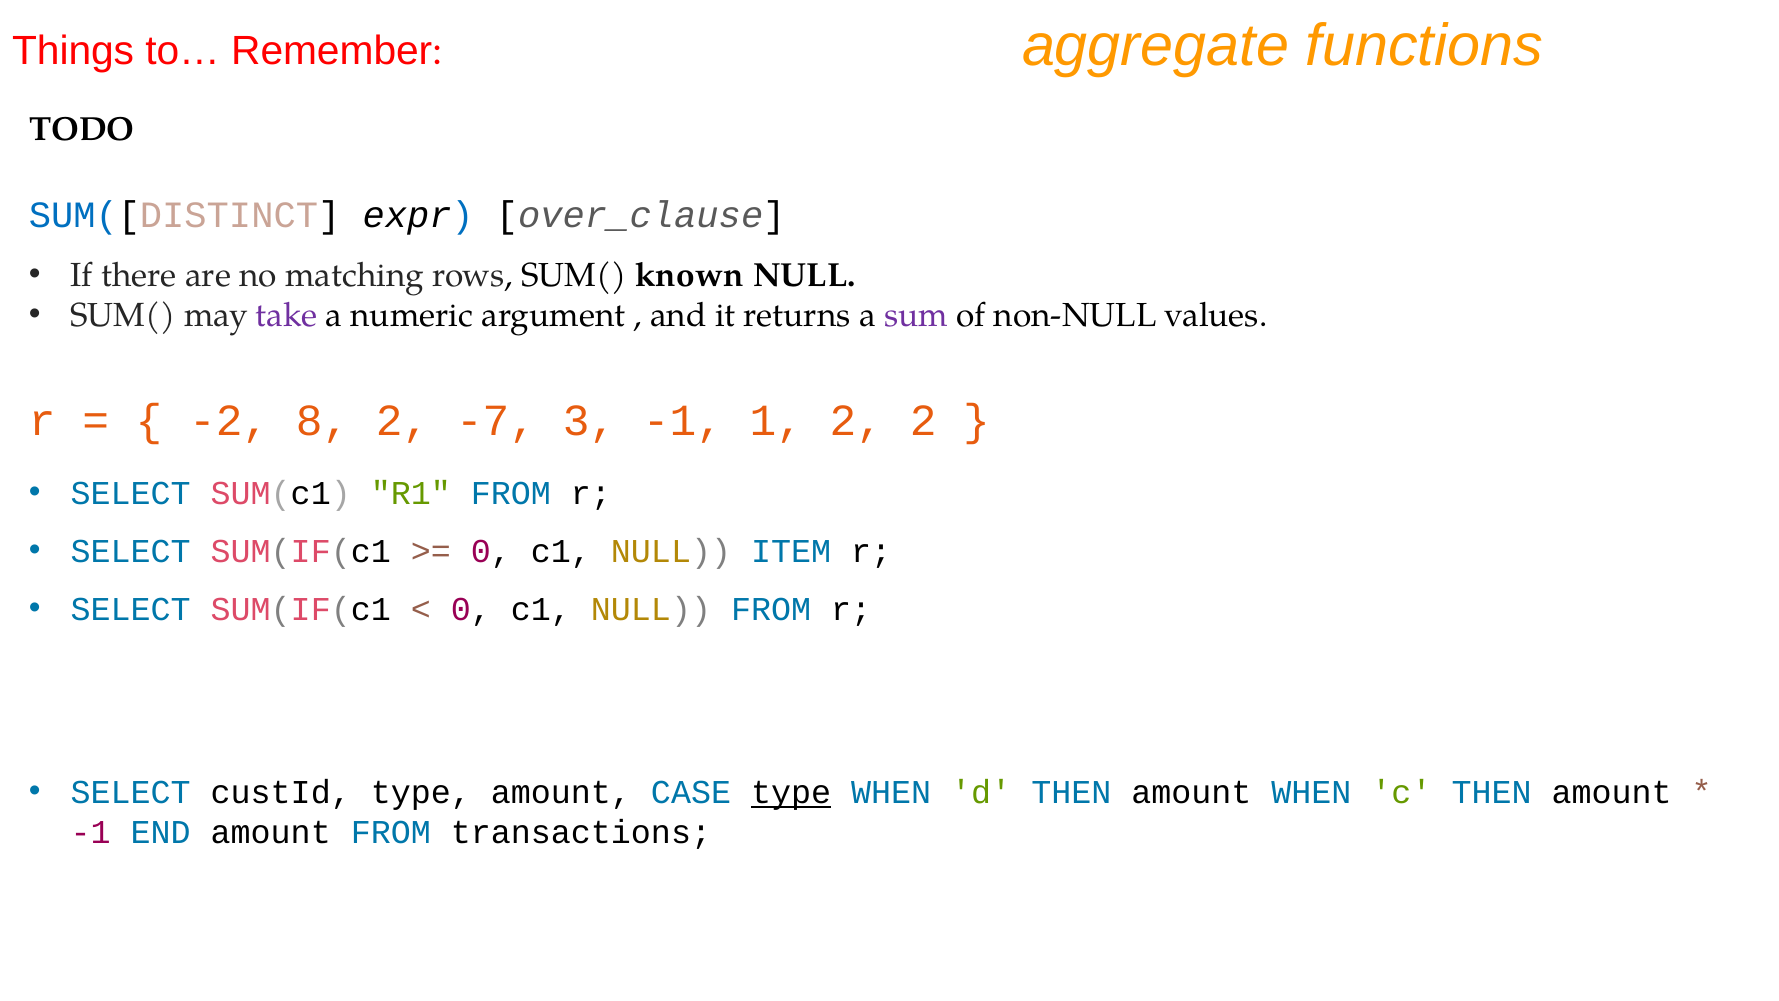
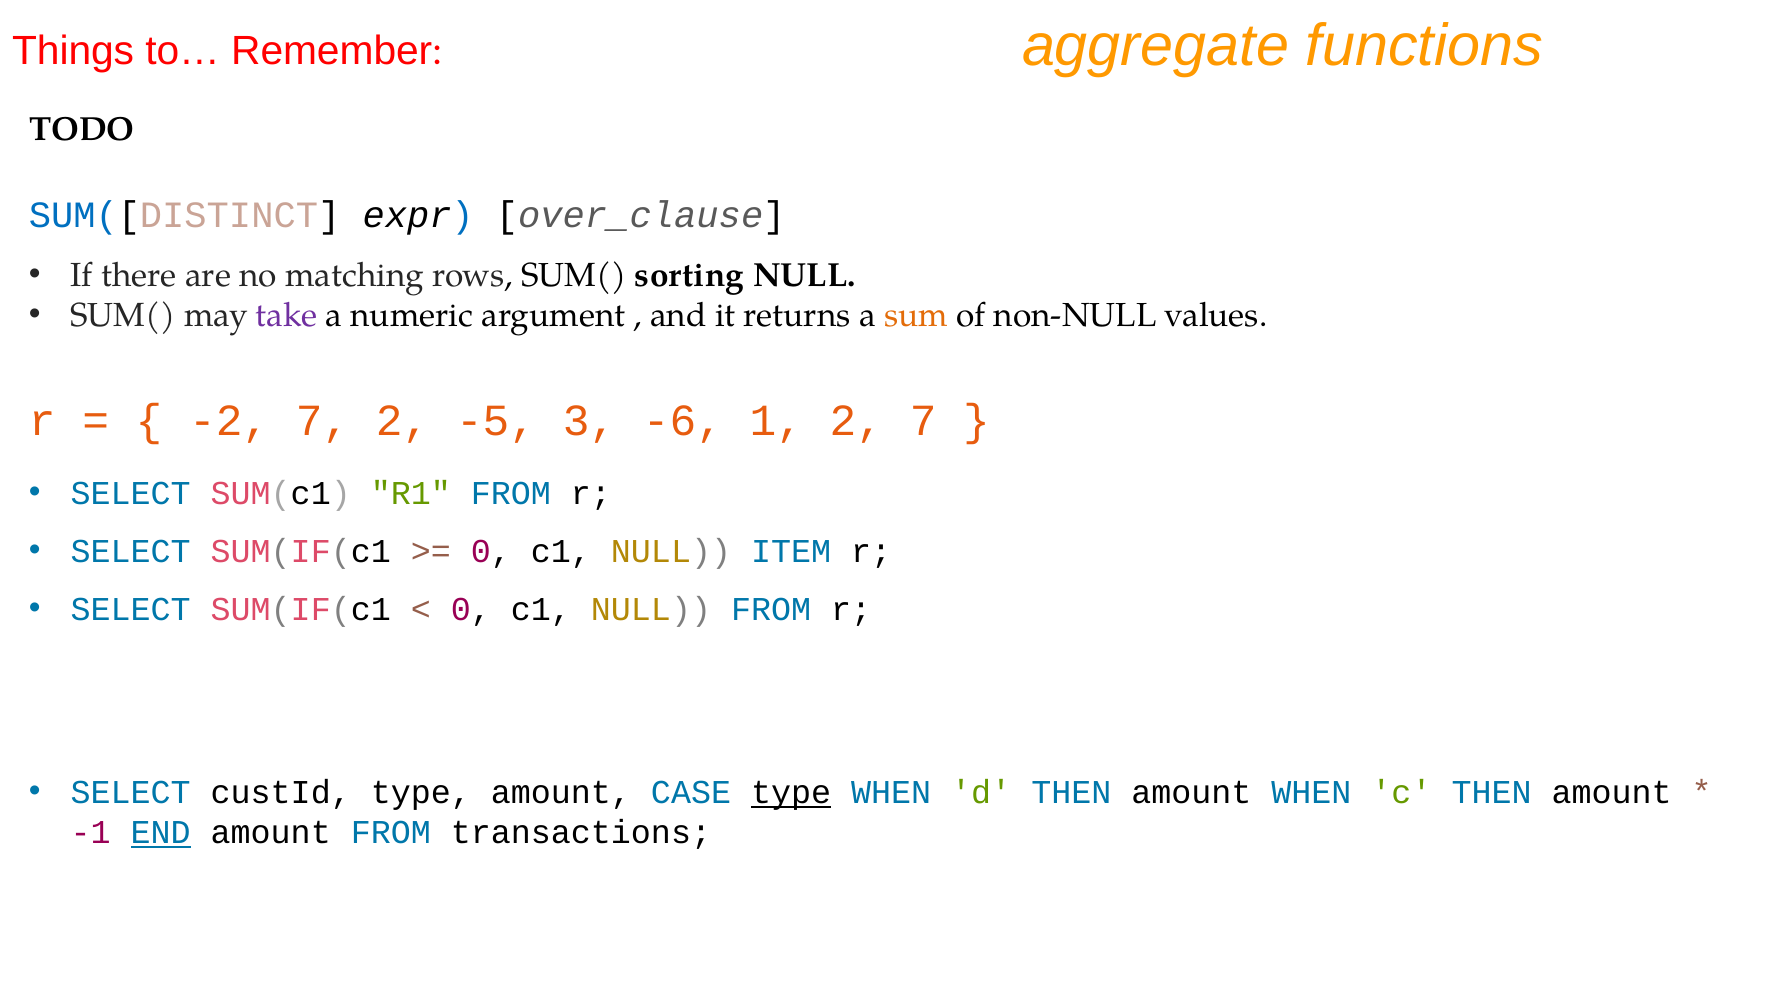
known: known -> sorting (690, 275)
sum colour: purple -> orange (916, 315)
-2 8: 8 -> 7 (323, 421)
-7: -7 -> -5 (496, 421)
3 -1: -1 -> -6 (683, 421)
2 2: 2 -> 7 (923, 421)
END underline: none -> present (161, 832)
